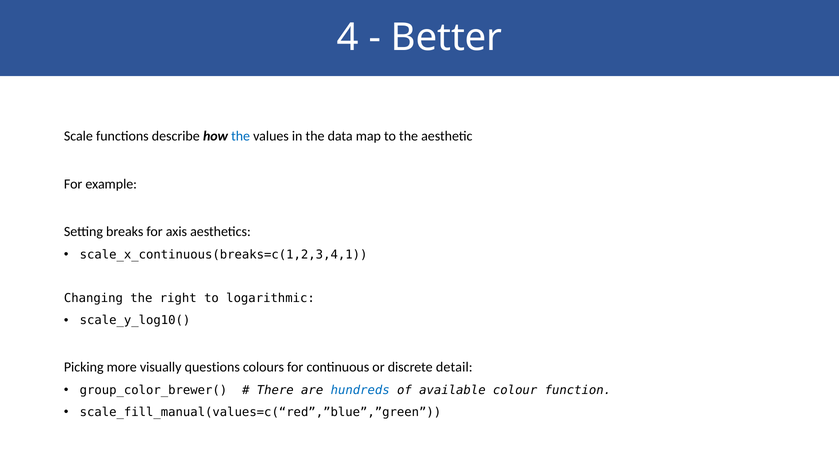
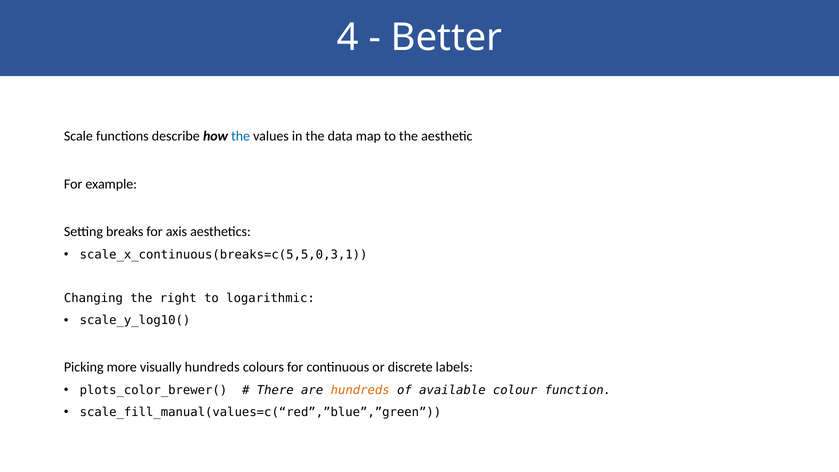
scale_x_continuous(breaks=c(1,2,3,4,1: scale_x_continuous(breaks=c(1,2,3,4,1 -> scale_x_continuous(breaks=c(5,5,0,3,1 (224, 254)
visually questions: questions -> hundreds (212, 367)
detail: detail -> labels (454, 367)
group_color_brewer(: group_color_brewer( -> plots_color_brewer( (153, 390)
hundreds colour: blue -> orange (360, 390)
